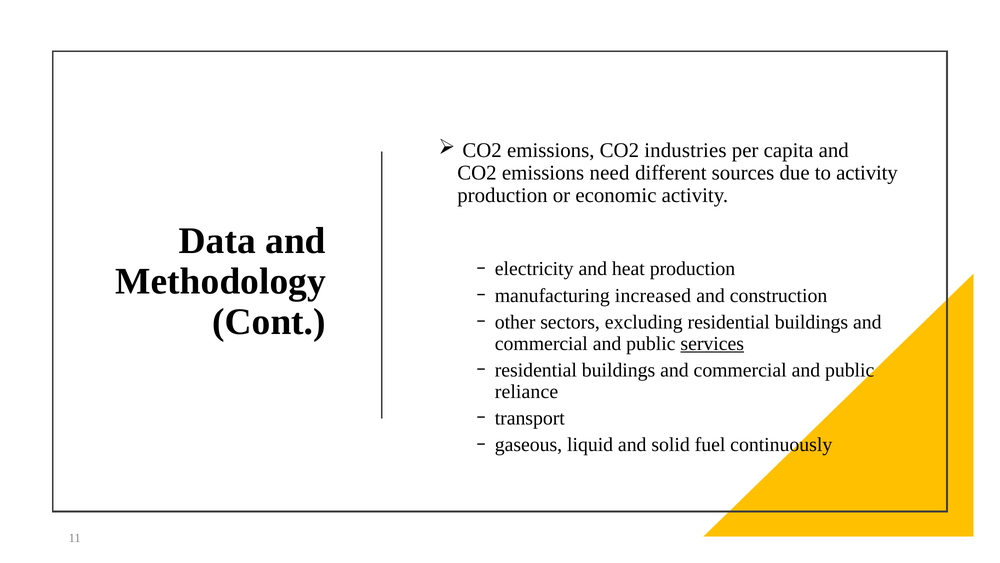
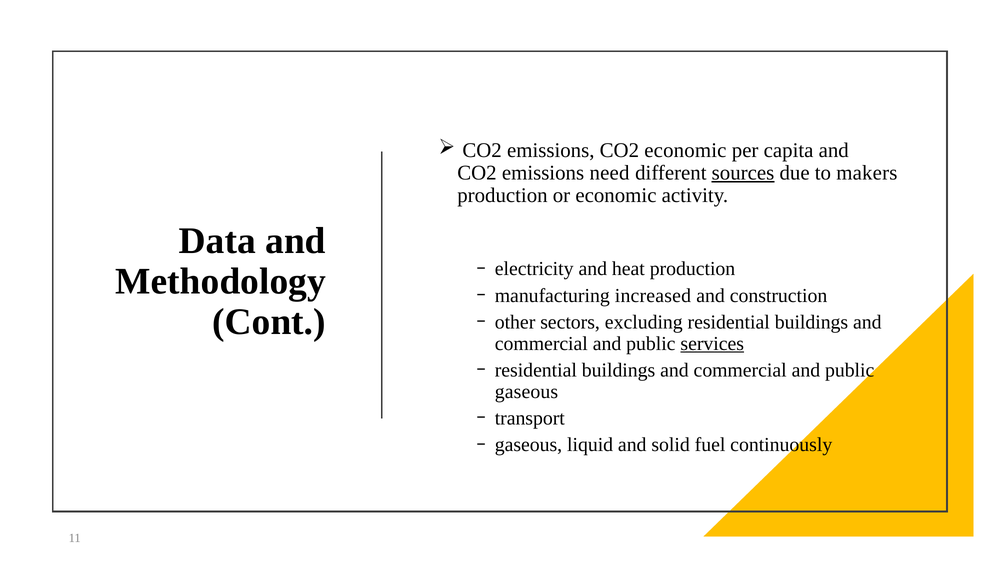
CO2 industries: industries -> economic (685, 150)
sources underline: none -> present (743, 173)
to activity: activity -> makers (867, 173)
reliance: reliance -> gaseous (526, 391)
